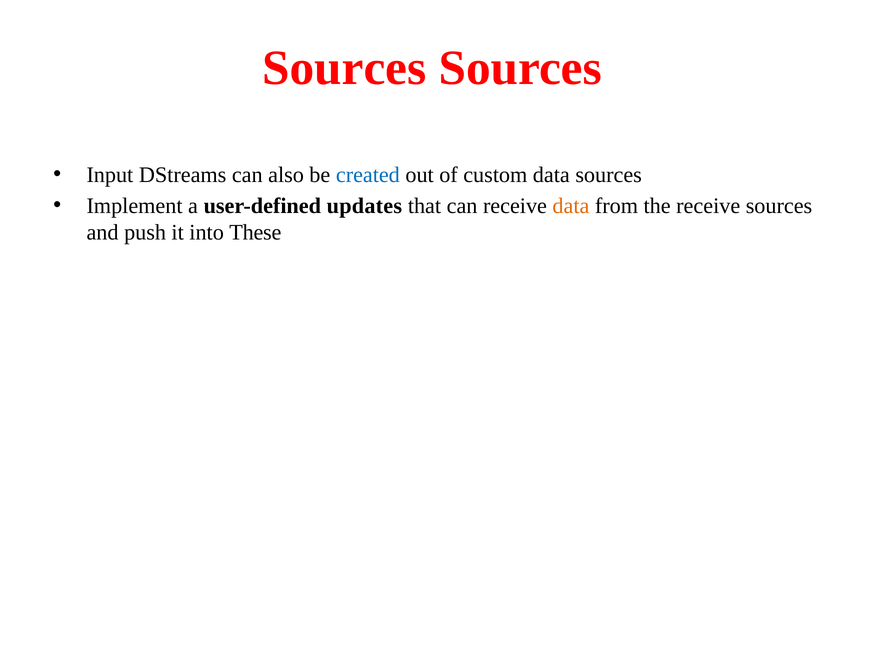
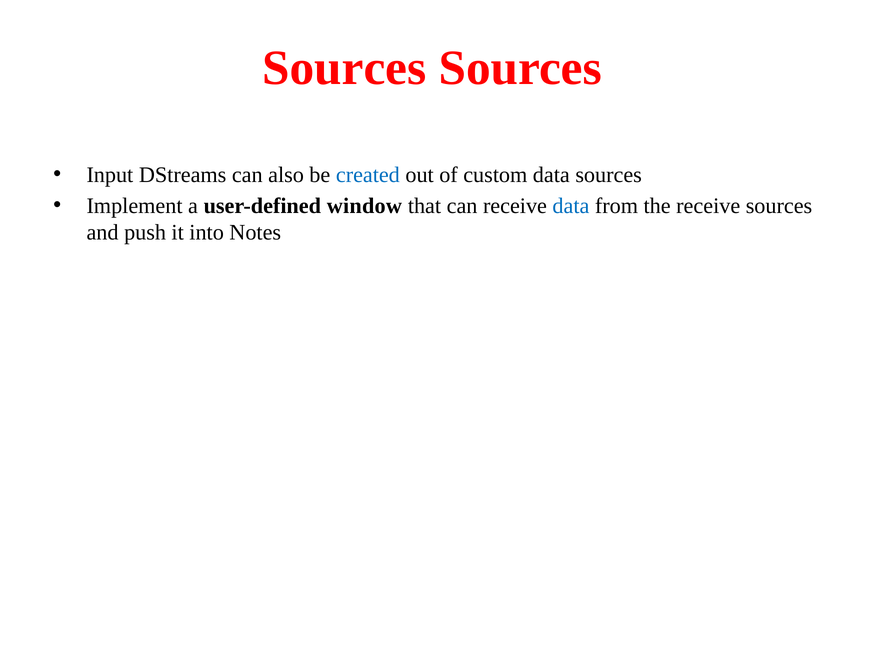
updates: updates -> window (364, 206)
data colour: orange -> blue (571, 206)
These: These -> Notes (255, 232)
